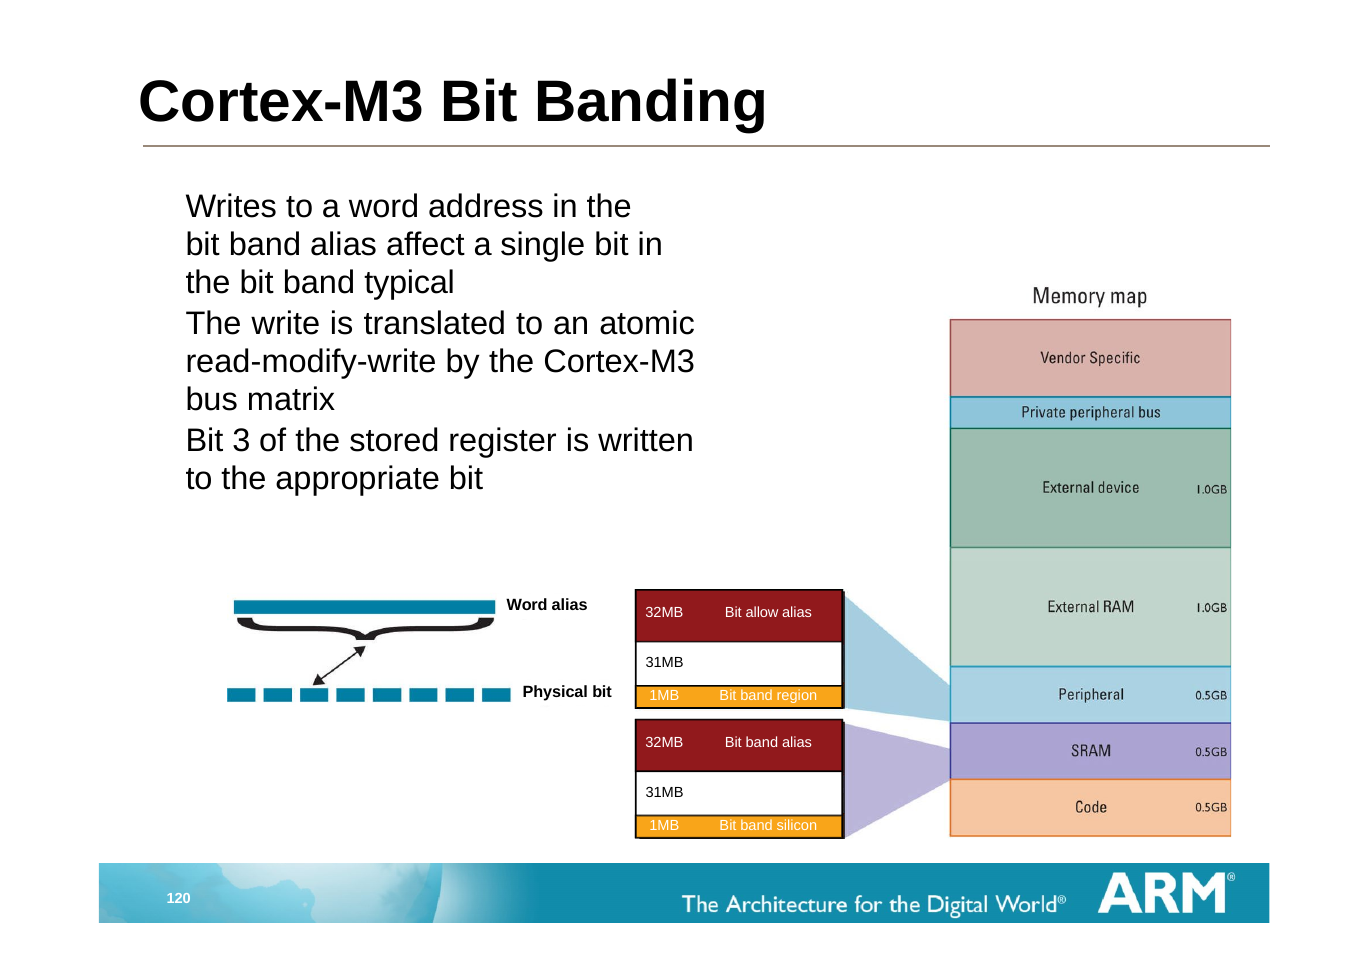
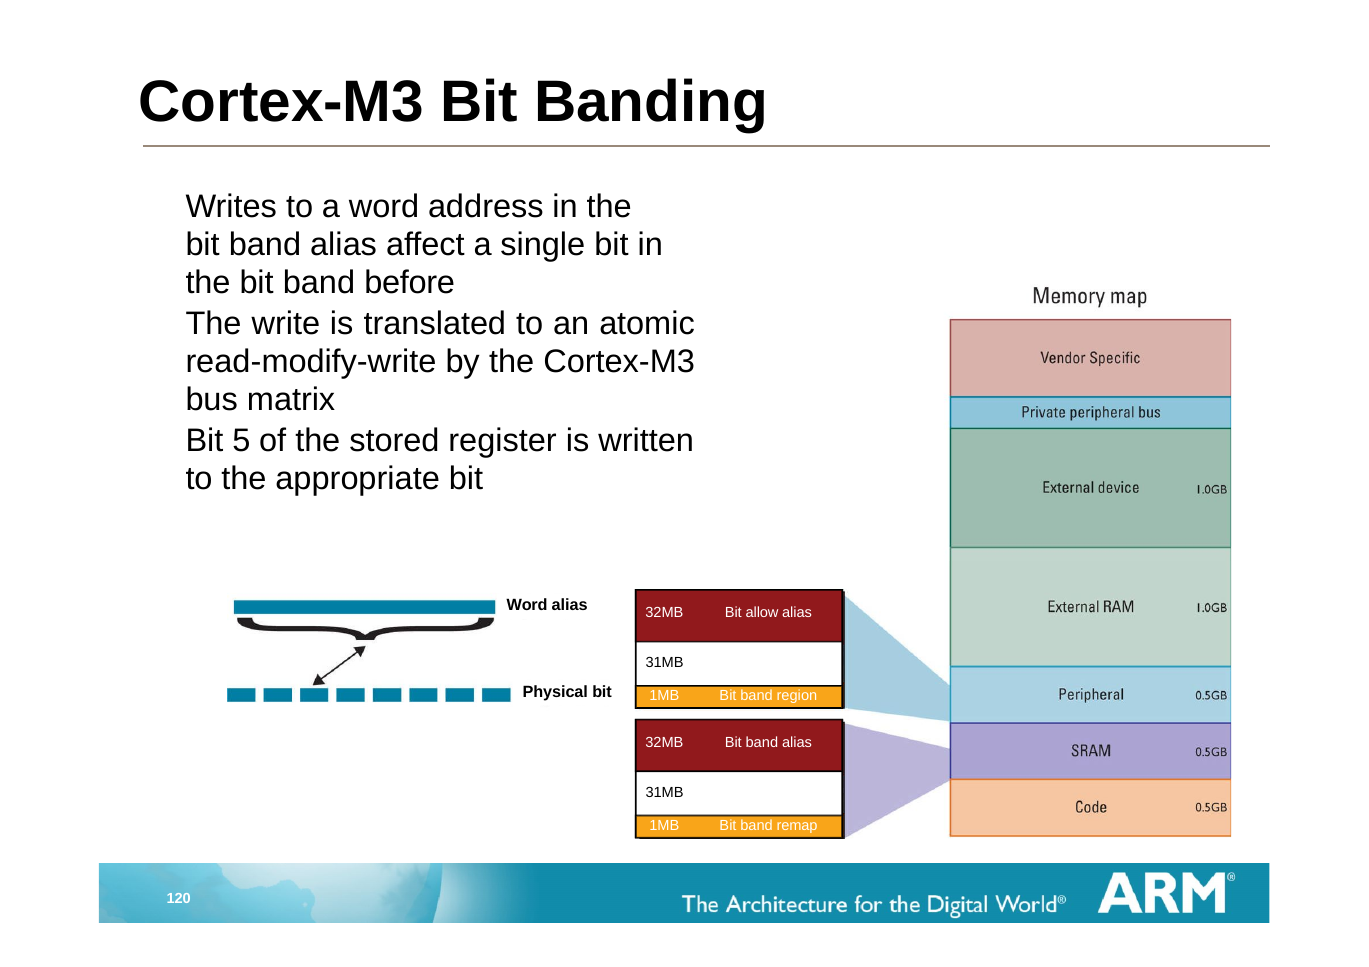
typical: typical -> before (410, 283)
3: 3 -> 5 (241, 441)
silicon: silicon -> remap (797, 826)
